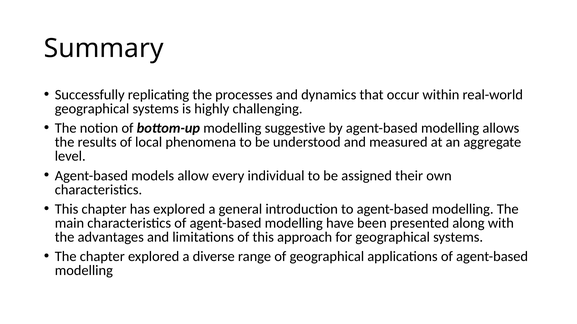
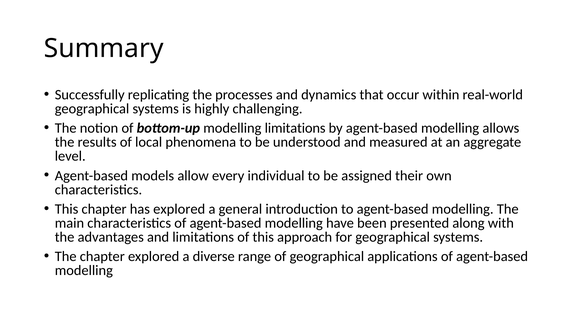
modelling suggestive: suggestive -> limitations (295, 128)
